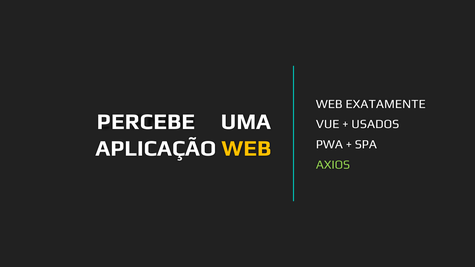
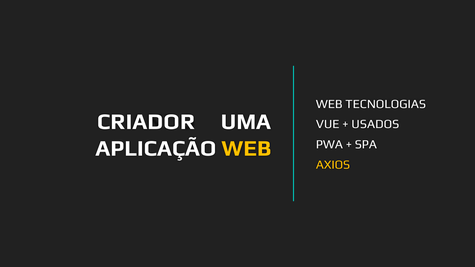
EXATAMENTE: EXATAMENTE -> TECNOLOGIAS (386, 104)
PERCEBE: PERCEBE -> CRIADOR (146, 122)
AXIOS colour: light green -> yellow (333, 165)
